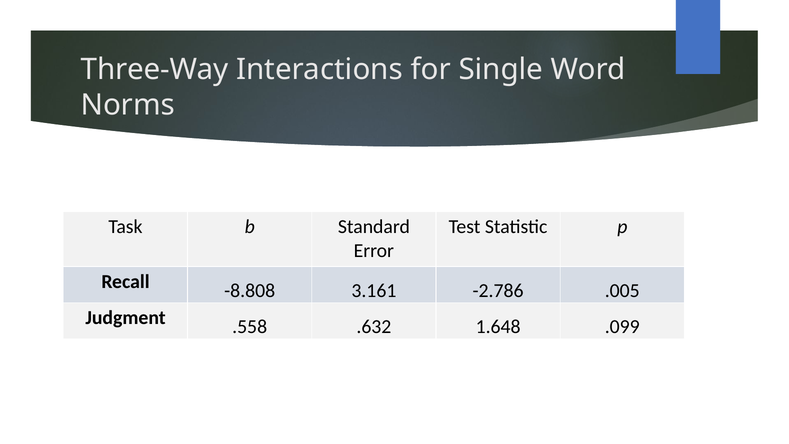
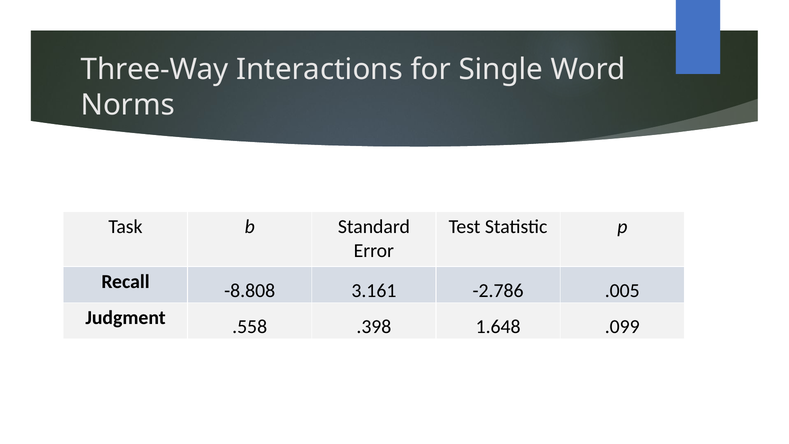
.632: .632 -> .398 (374, 327)
